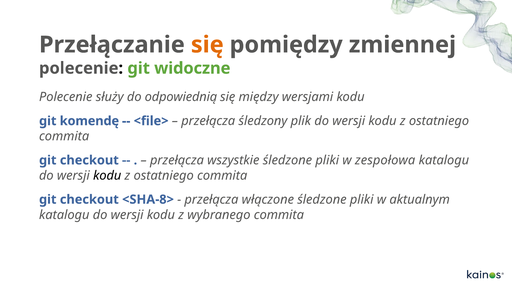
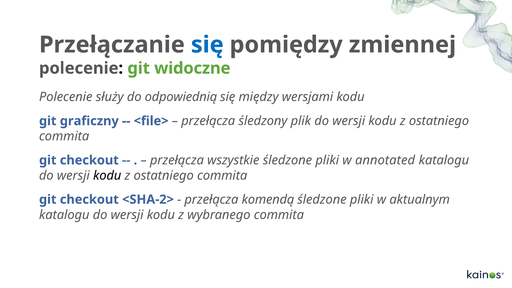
się colour: orange -> blue (207, 45)
komendę: komendę -> graficzny (89, 121)
zespołowa: zespołowa -> annotated (385, 160)
<SHA-8>: <SHA-8> -> <SHA-2> (148, 199)
włączone: włączone -> komendą (268, 199)
